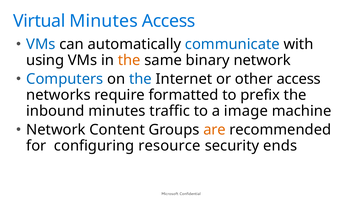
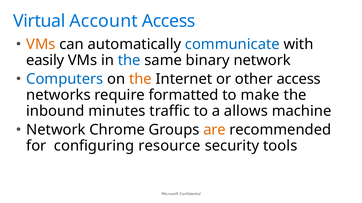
Virtual Minutes: Minutes -> Account (104, 21)
VMs colour: blue -> orange (41, 44)
using: using -> easily (45, 60)
the colour: orange -> blue (129, 60)
the colour: blue -> orange (140, 79)
prefix: prefix -> make (260, 95)
image: image -> allows (246, 111)
Content: Content -> Chrome (117, 130)
ends: ends -> tools (280, 146)
